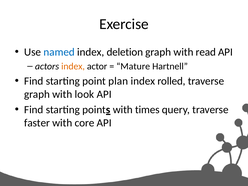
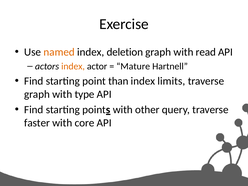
named colour: blue -> orange (59, 52)
plan: plan -> than (118, 81)
rolled: rolled -> limits (171, 81)
look: look -> type (85, 94)
times: times -> other (147, 110)
